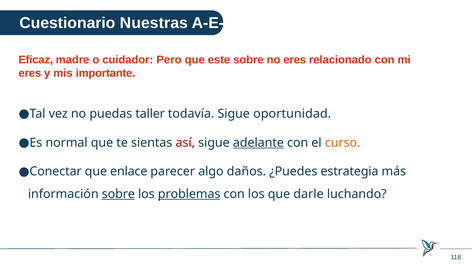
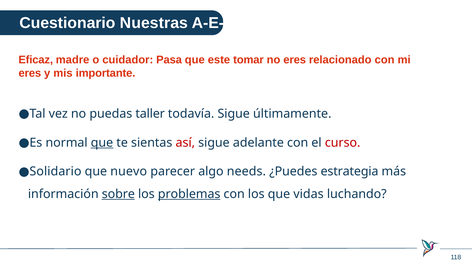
Pero: Pero -> Pasa (169, 60)
este sobre: sobre -> tomar (248, 60)
oportunidad: oportunidad -> últimamente (292, 114)
que underline: none -> present (102, 143)
adelante underline: present -> none (258, 143)
curso colour: orange -> red (343, 143)
Conectar: Conectar -> Solidario (55, 172)
enlace: enlace -> nuevo (129, 172)
daños: daños -> needs (246, 172)
darle: darle -> vidas (309, 194)
